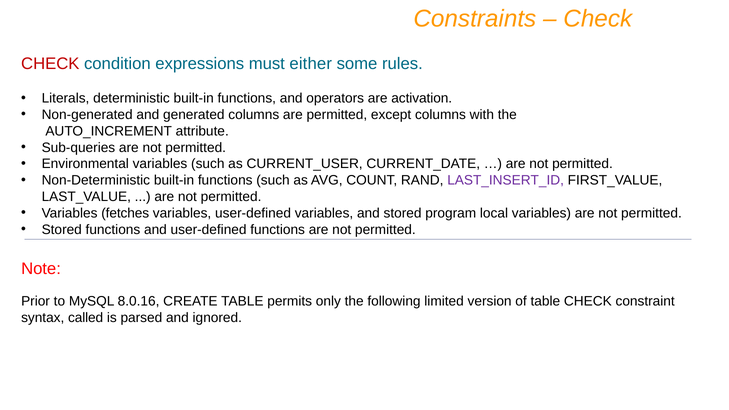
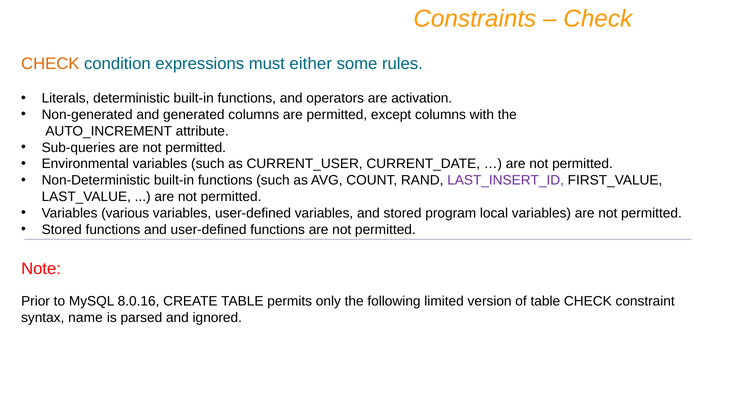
CHECK colour: red -> orange (50, 64)
fetches: fetches -> various (125, 213)
called: called -> name (85, 318)
